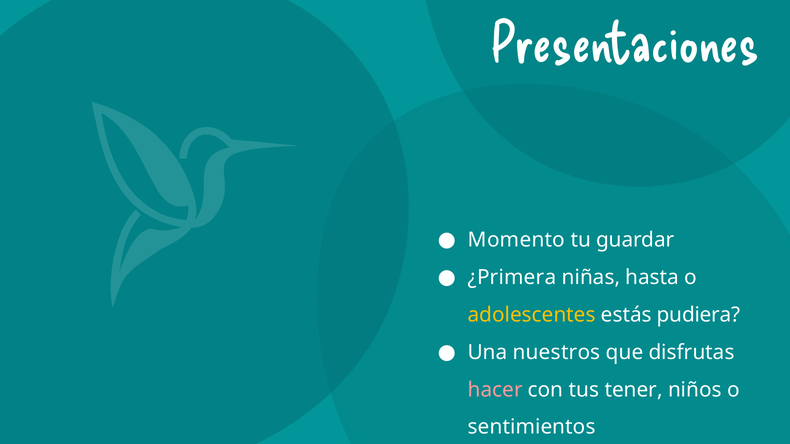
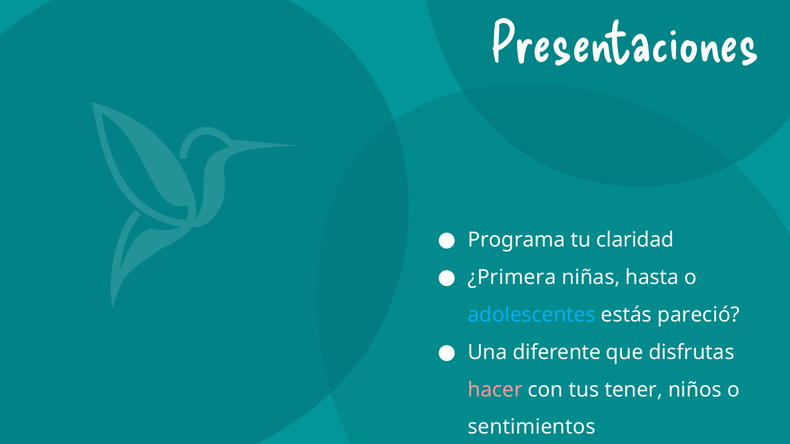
Momento: Momento -> Programa (517, 240)
guardar: guardar -> claridad (635, 240)
adolescentes colour: yellow -> light blue (532, 315)
pudiera: pudiera -> pareció (698, 315)
nuestros: nuestros -> diferente (557, 352)
